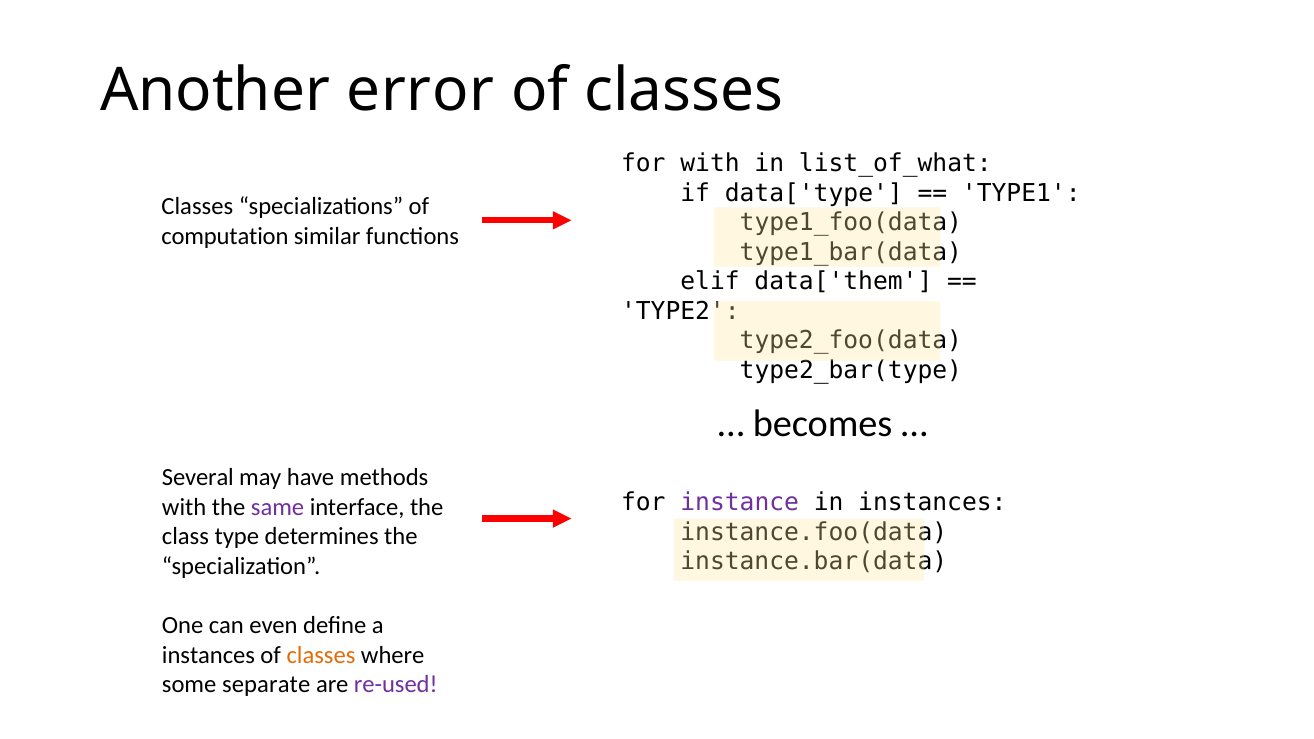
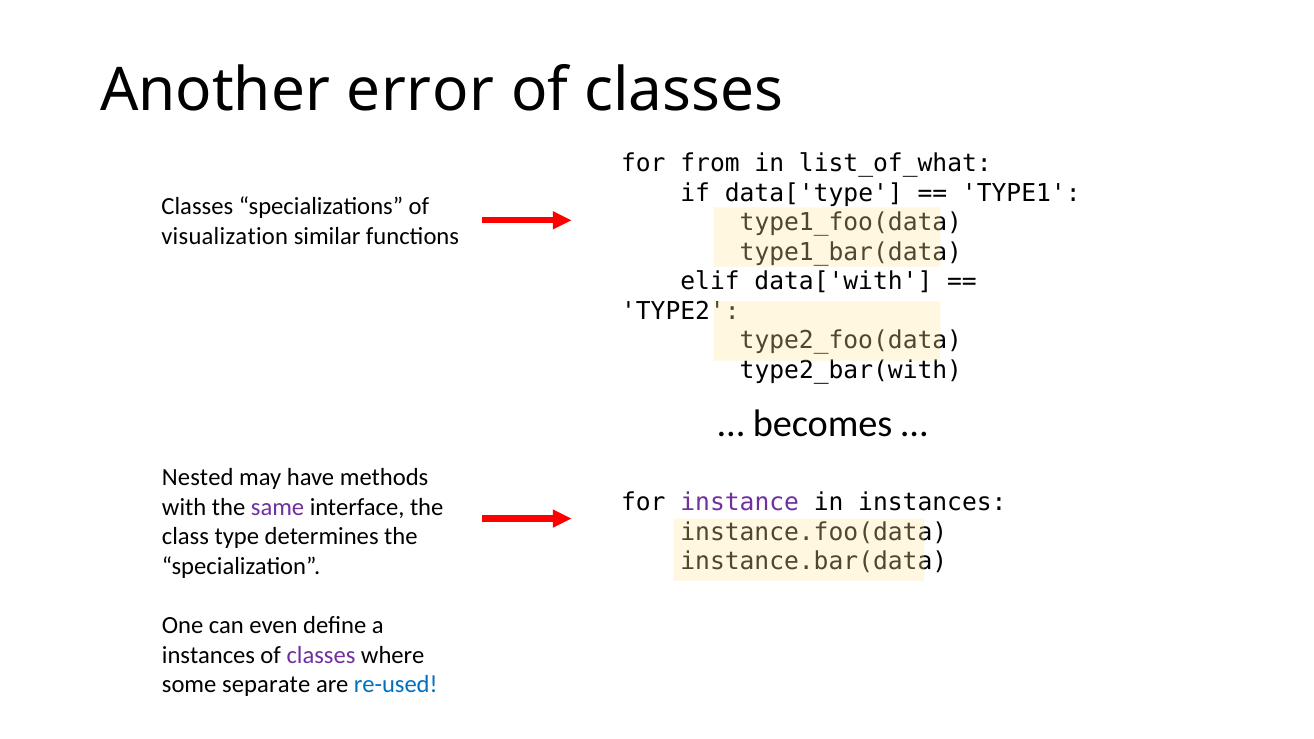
for with: with -> from (710, 163)
computation: computation -> visualization (225, 236)
data['them: data['them -> data['with (843, 282)
type2_bar(type: type2_bar(type -> type2_bar(with (851, 370)
Several: Several -> Nested (198, 478)
classes colour: orange -> purple (321, 655)
re-used colour: purple -> blue (396, 685)
